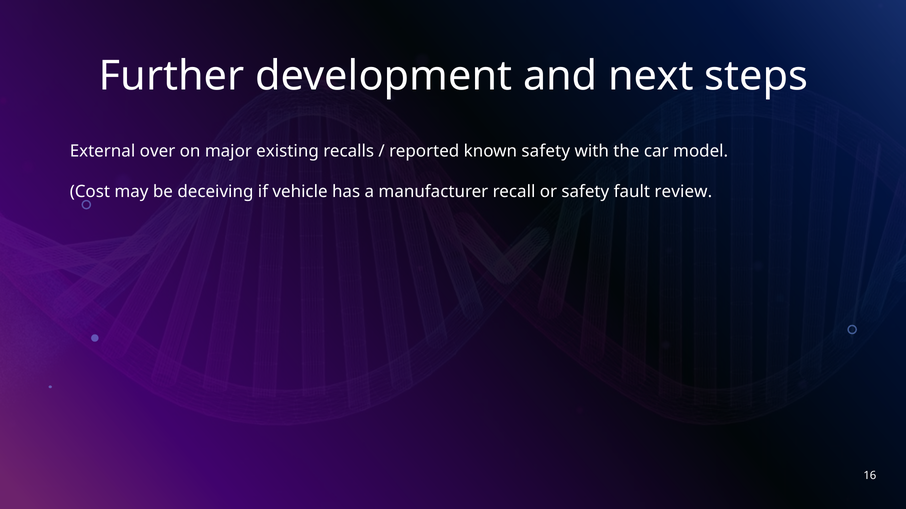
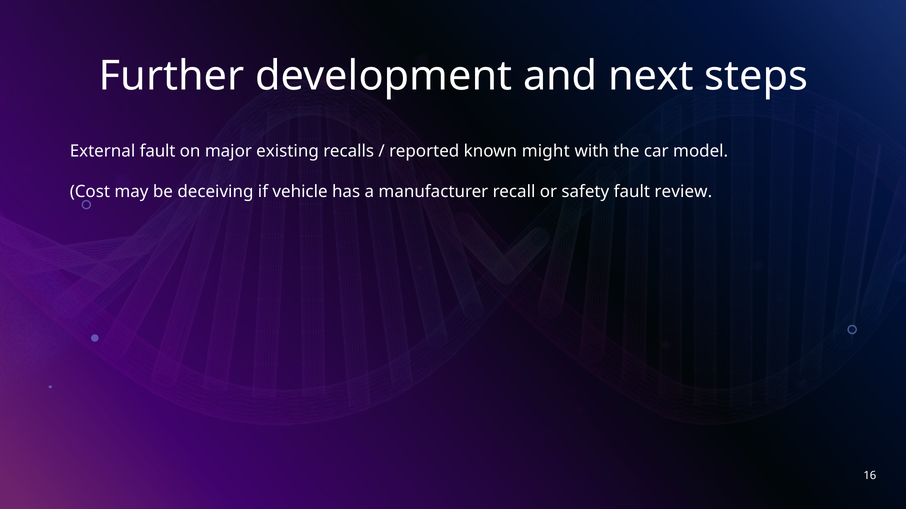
External over: over -> fault (158, 151)
known safety: safety -> might (546, 151)
